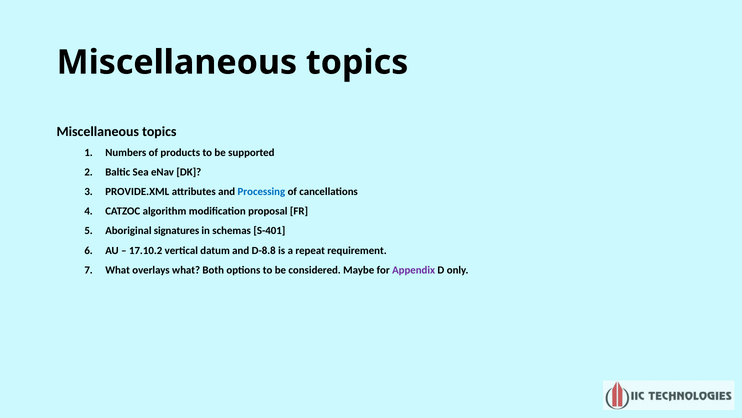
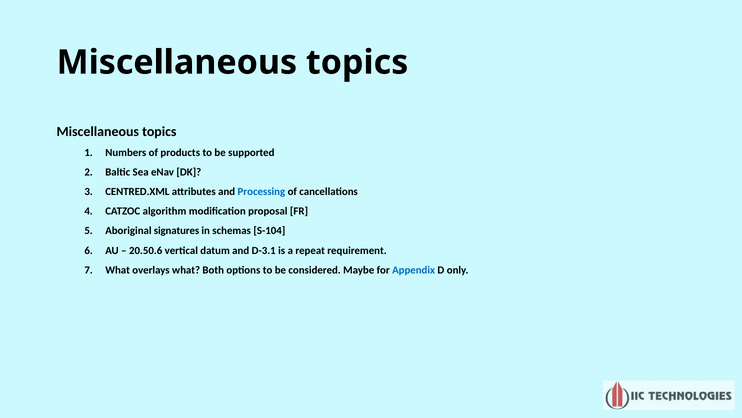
PROVIDE.XML: PROVIDE.XML -> CENTRED.XML (137, 192)
S-401: S-401 -> S-104 (269, 231)
17.10.2: 17.10.2 -> 20.50.6 (146, 250)
D-8.8: D-8.8 -> D-3.1 (264, 250)
Appendix colour: purple -> blue (414, 270)
